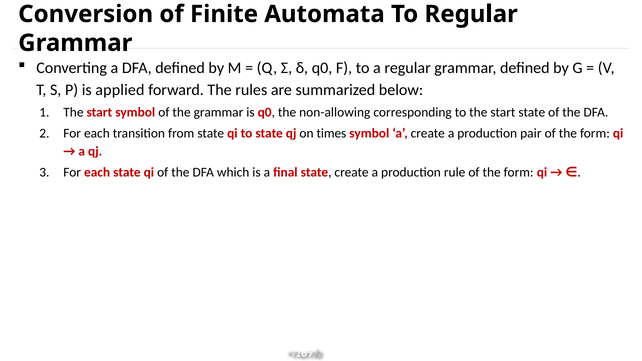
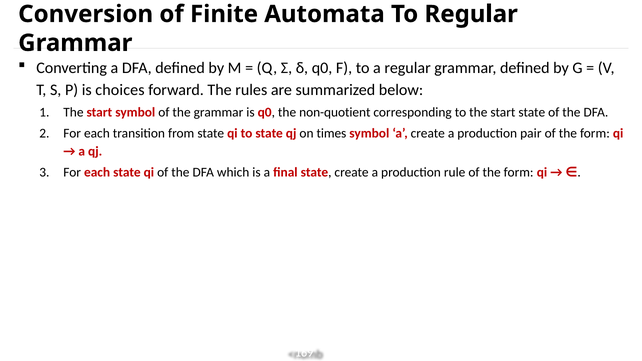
applied: applied -> choices (120, 90)
non-allowing: non-allowing -> non-quotient (335, 112)
